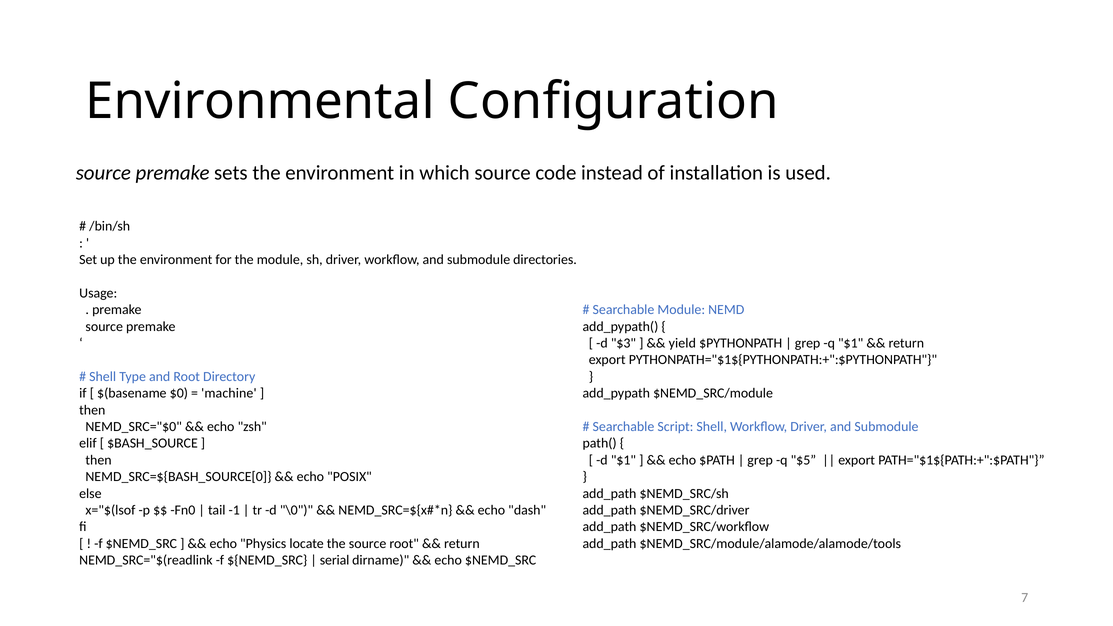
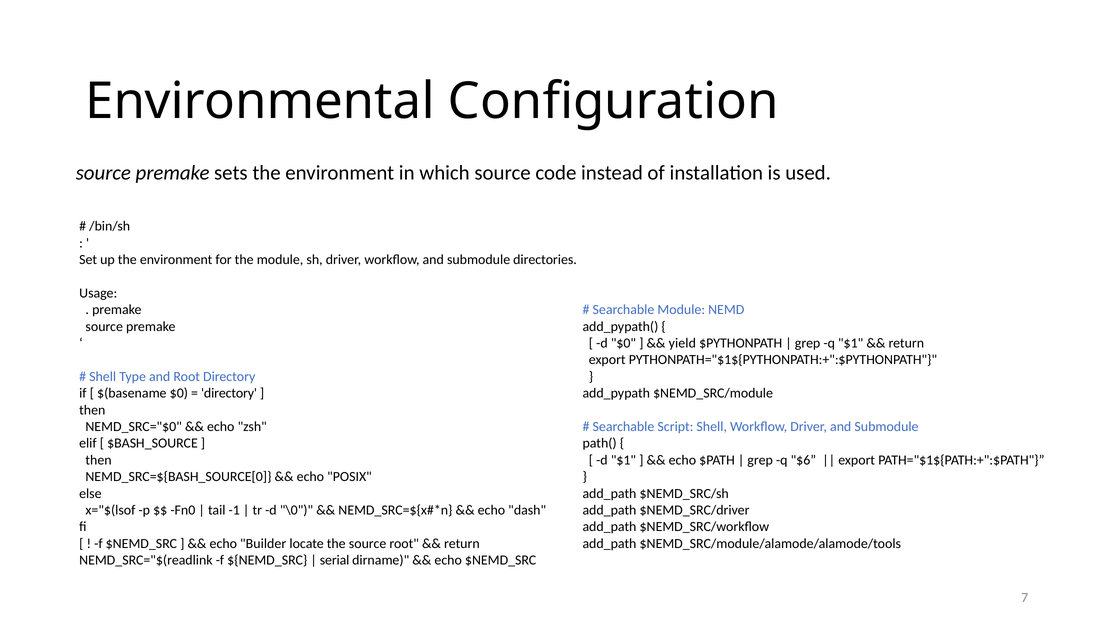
d $3: $3 -> $0 (623, 343)
machine: machine -> directory (229, 393)
$5: $5 -> $6 (803, 460)
Physics: Physics -> Builder (263, 544)
